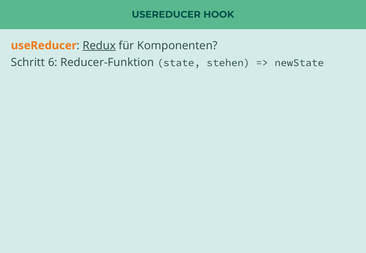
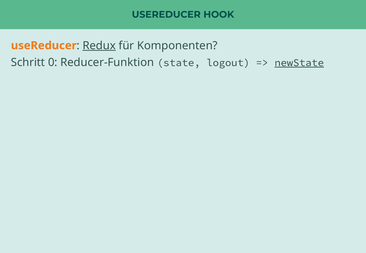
6: 6 -> 0 (53, 62)
stehen: stehen -> logout (228, 63)
newState underline: none -> present (299, 63)
